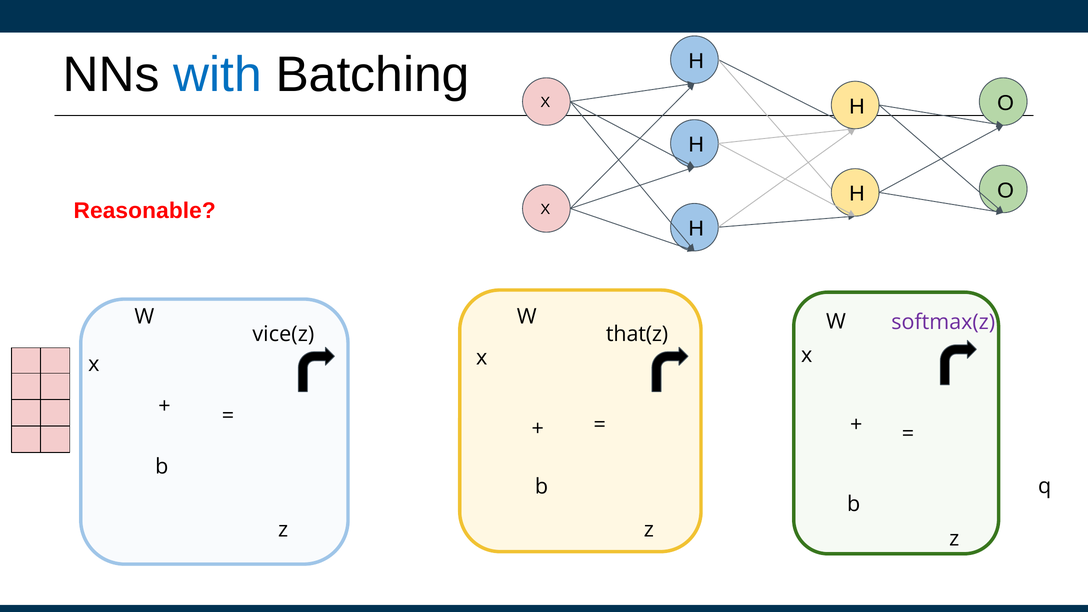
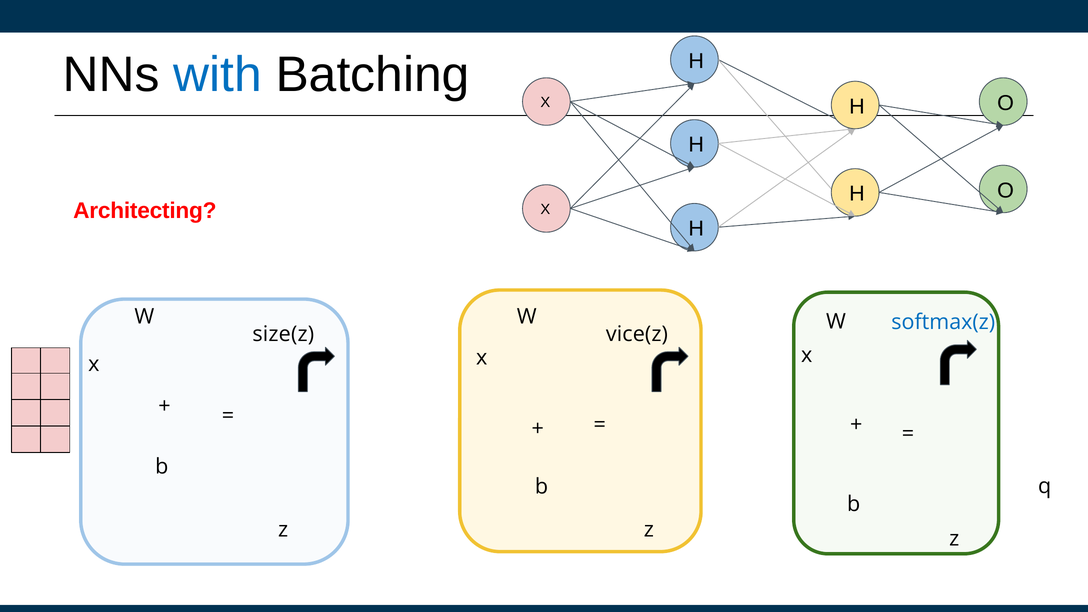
Reasonable: Reasonable -> Architecting (145, 211)
softmax(z colour: purple -> blue (943, 322)
vice(z: vice(z -> size(z (283, 334)
that(z: that(z -> vice(z (637, 334)
